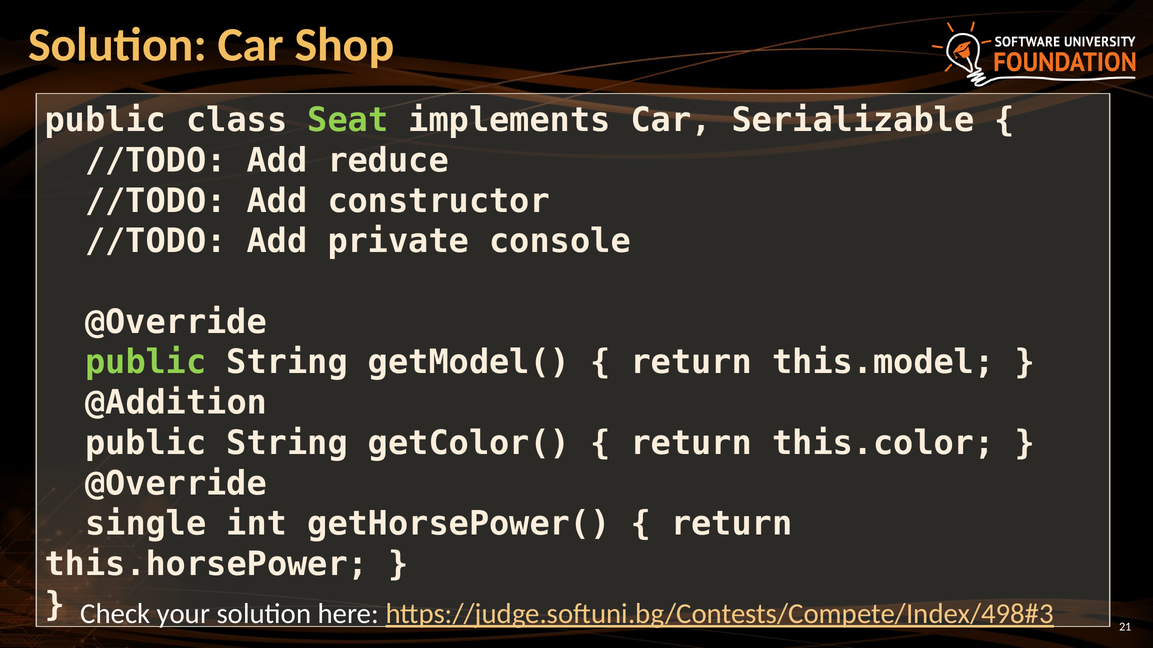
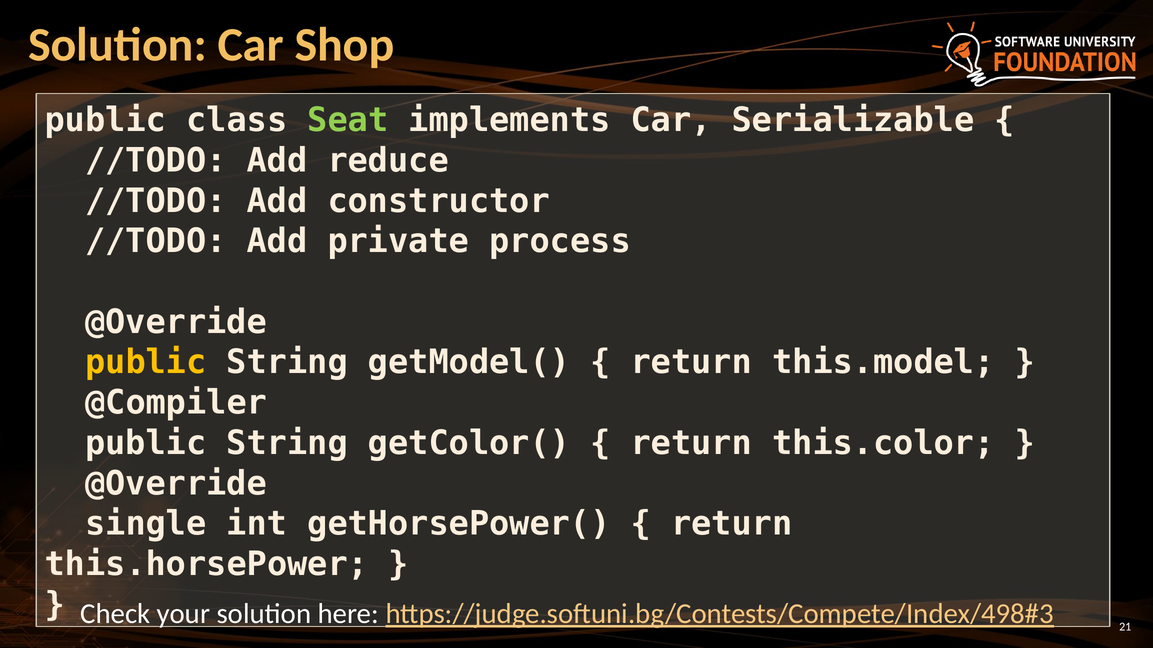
console: console -> process (560, 242)
public colour: light green -> yellow (146, 363)
@Addition: @Addition -> @Compiler (176, 403)
